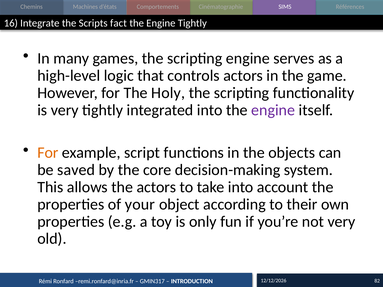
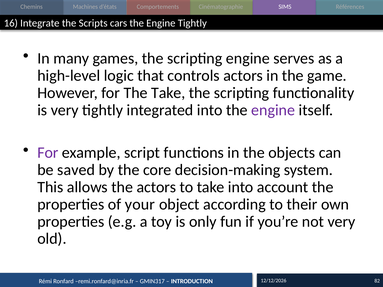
fact: fact -> cars (119, 23)
The Holy: Holy -> Take (168, 93)
For colour: orange -> purple (48, 153)
